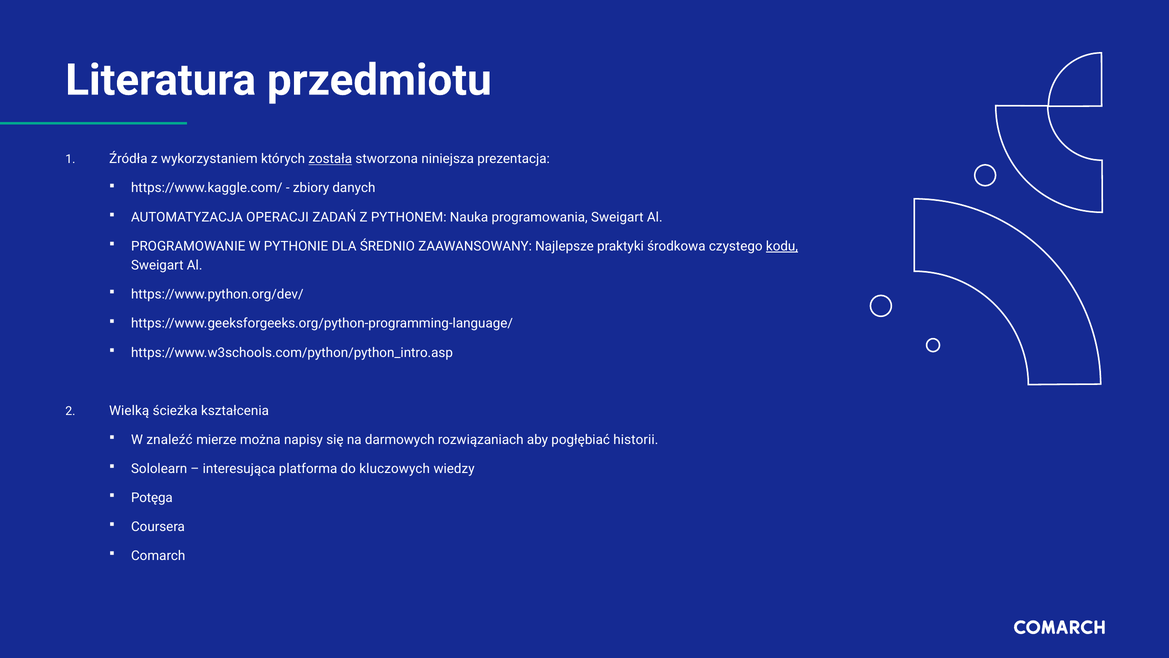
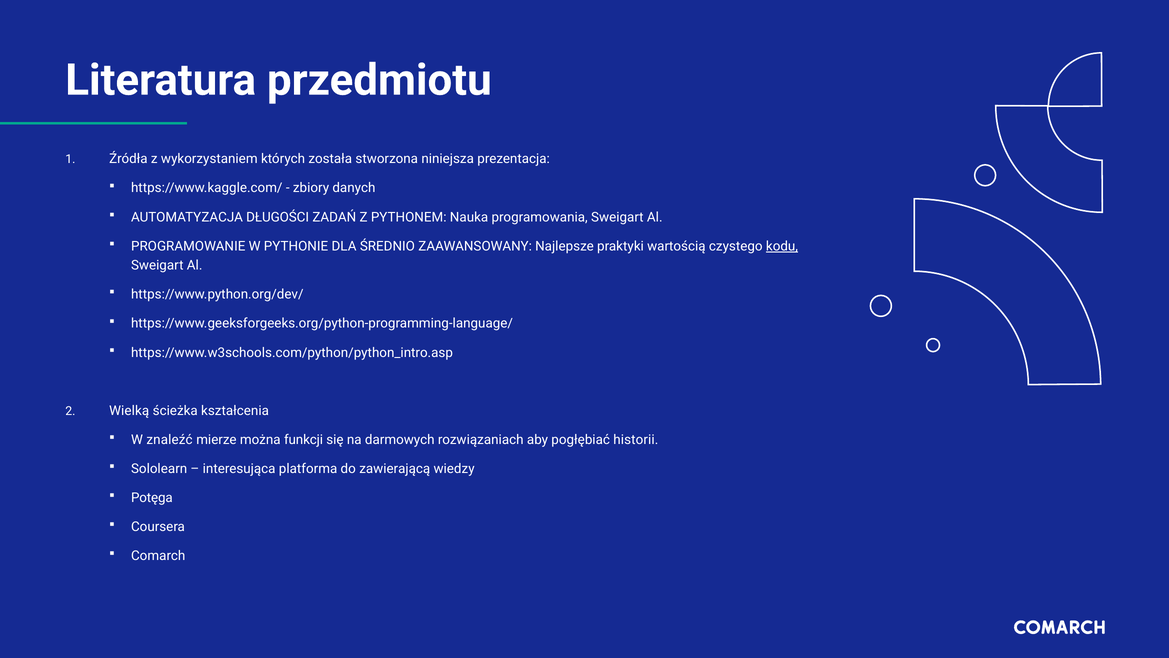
została underline: present -> none (330, 159)
OPERACJI: OPERACJI -> DŁUGOŚCI (278, 217)
środkowa: środkowa -> wartością (676, 246)
napisy: napisy -> funkcji (304, 439)
kluczowych: kluczowych -> zawierającą (395, 469)
